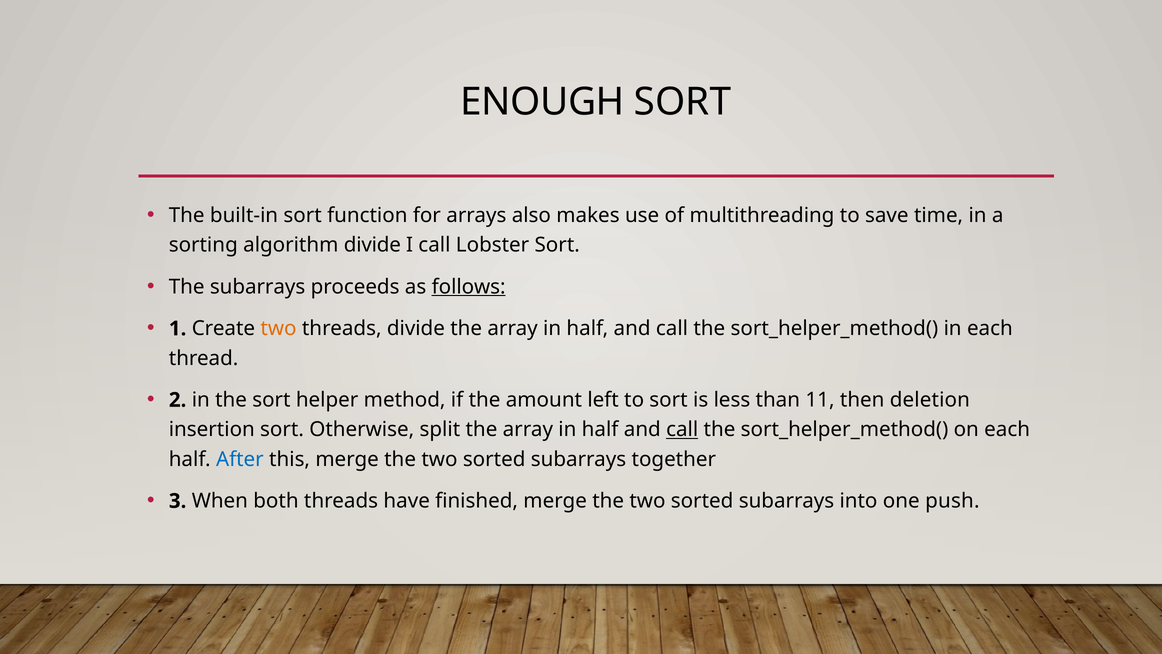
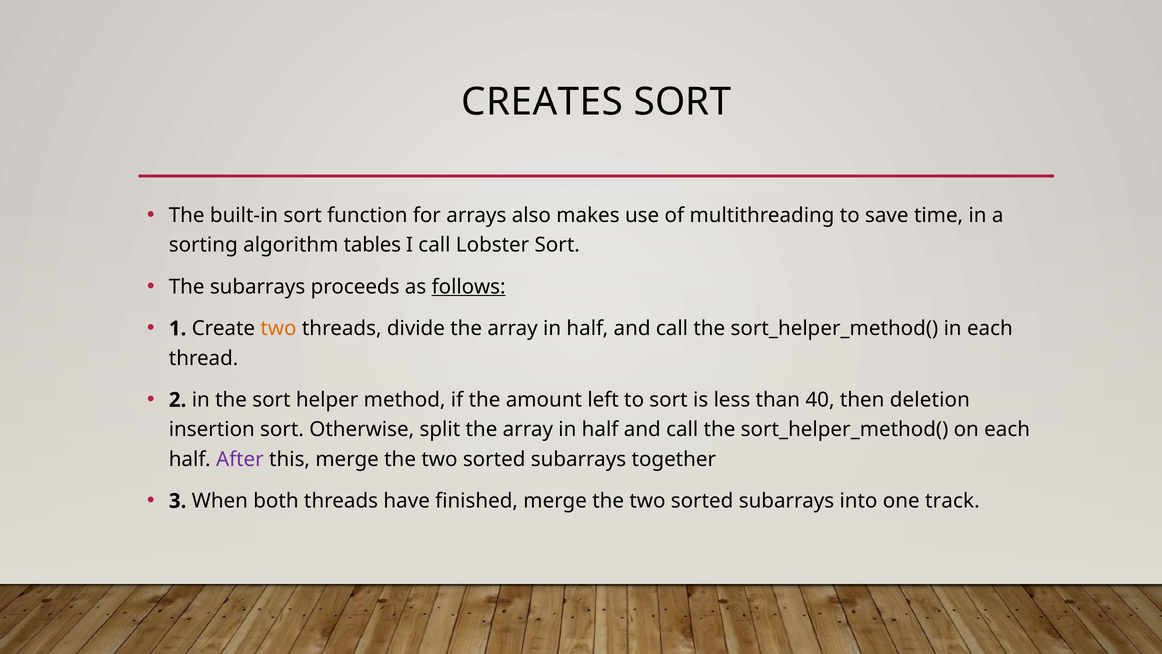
ENOUGH: ENOUGH -> CREATES (542, 102)
algorithm divide: divide -> tables (372, 245)
11: 11 -> 40 (820, 400)
call underline: present -> none (682, 429)
After colour: blue -> purple (240, 459)
push: push -> track (952, 501)
